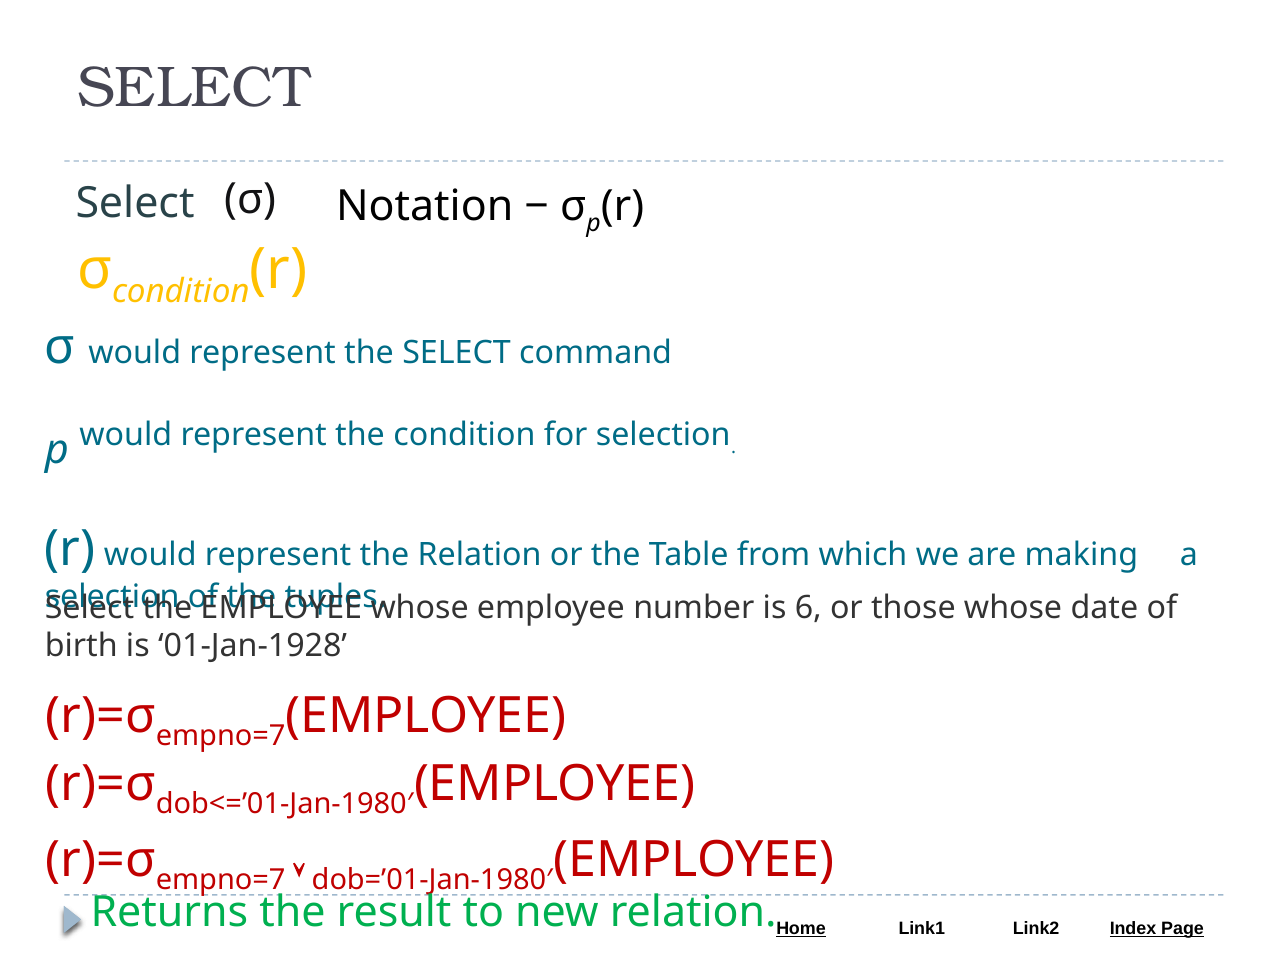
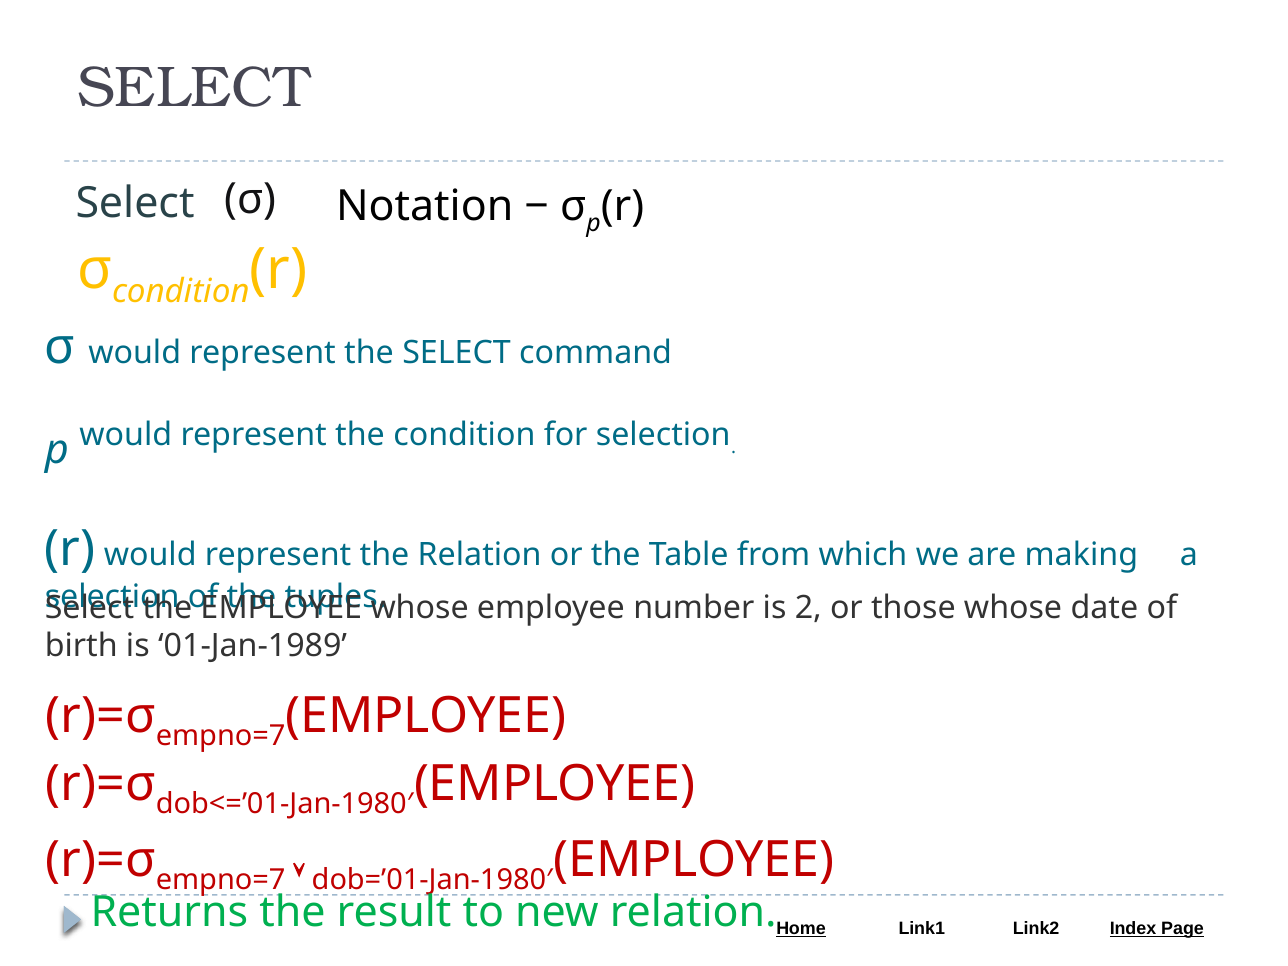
6: 6 -> 2 (808, 607)
01-Jan-1928: 01-Jan-1928 -> 01-Jan-1989 (253, 646)
